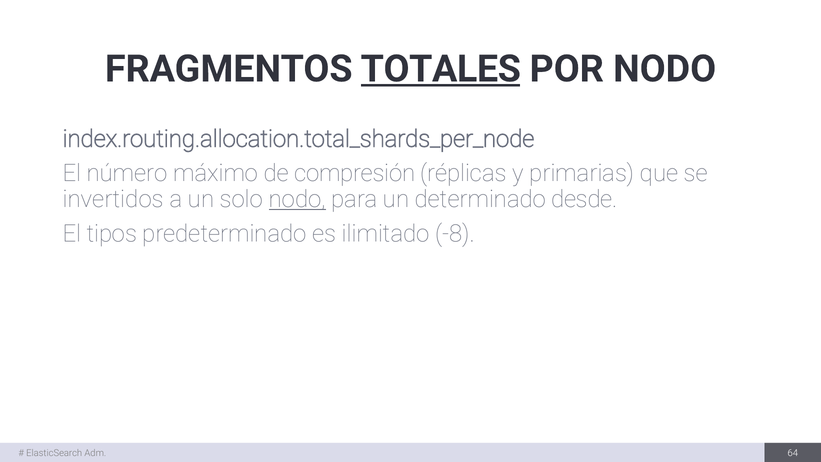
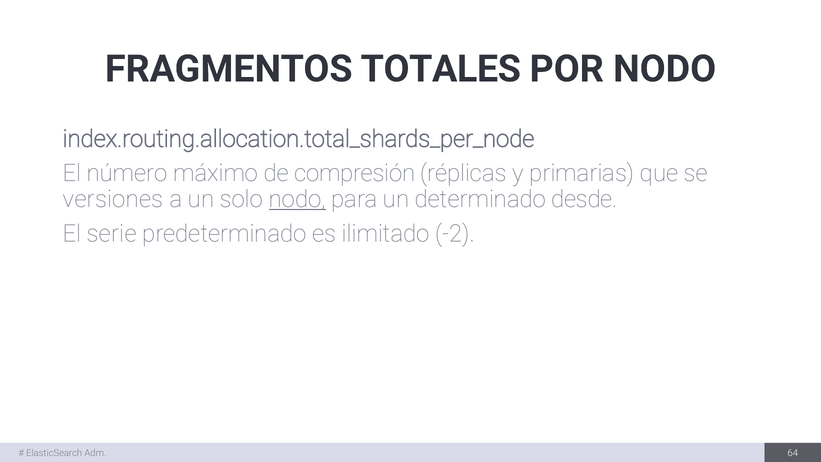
TOTALES underline: present -> none (441, 69)
invertidos: invertidos -> versiones (113, 199)
tipos: tipos -> serie (112, 234)
-8: -8 -> -2 (455, 234)
